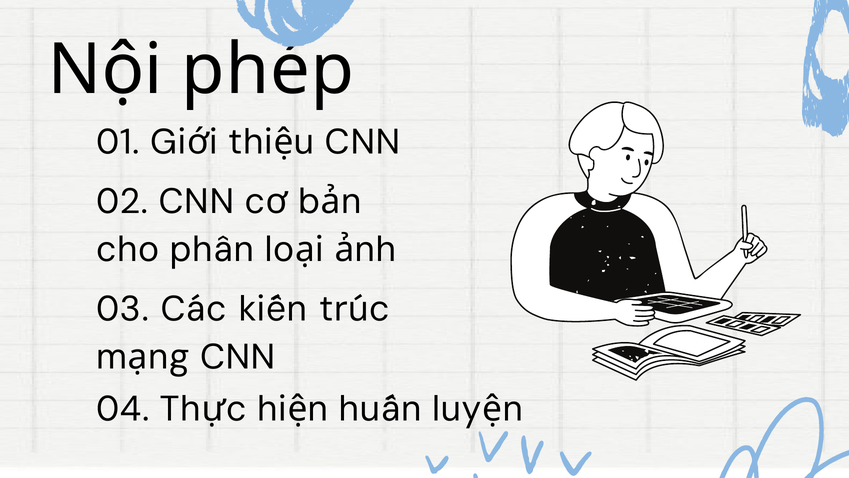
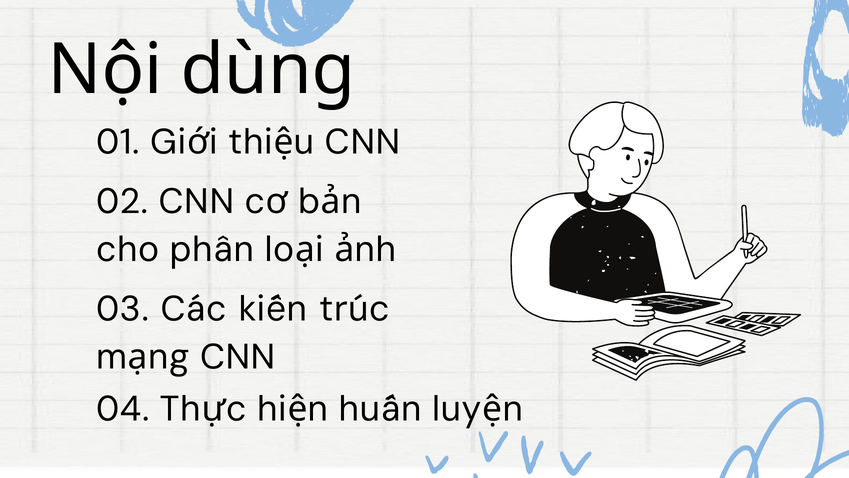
phép: phép -> dùng (268, 70)
